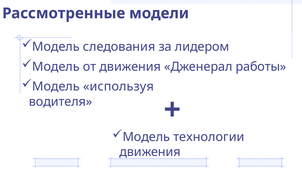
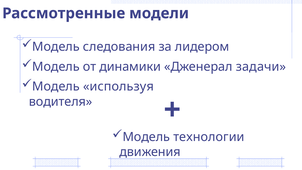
от движения: движения -> динамики (130, 67)
работы: работы -> задачи (261, 67)
